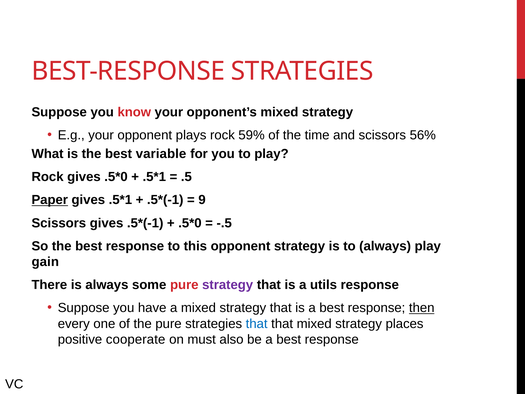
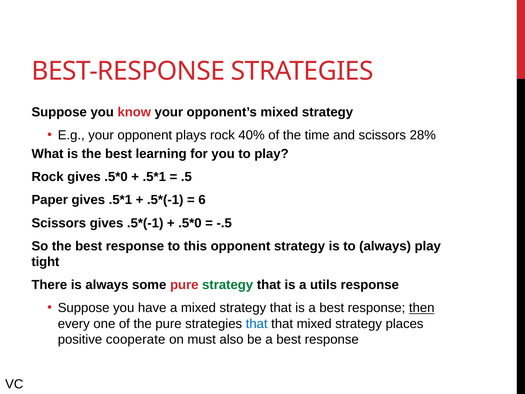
59%: 59% -> 40% (252, 135)
56%: 56% -> 28% (423, 135)
variable: variable -> learning (161, 154)
Paper underline: present -> none (50, 200)
9: 9 -> 6 (202, 200)
gain: gain -> tight (45, 262)
strategy colour: purple -> green (228, 285)
